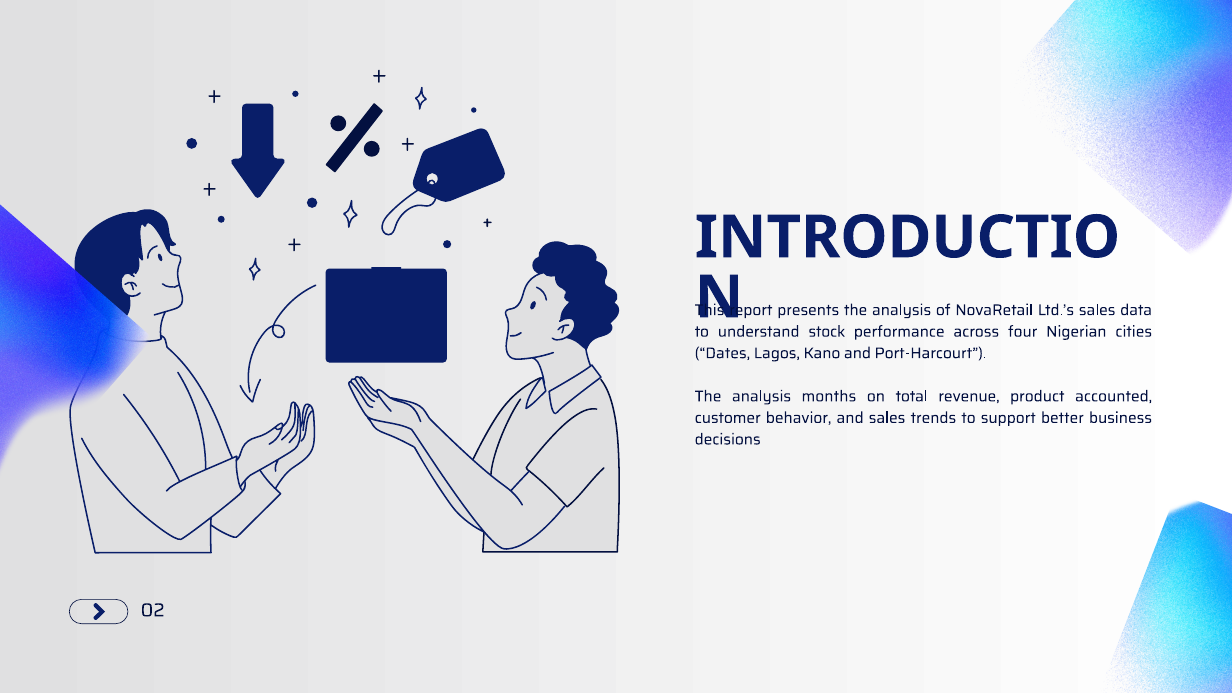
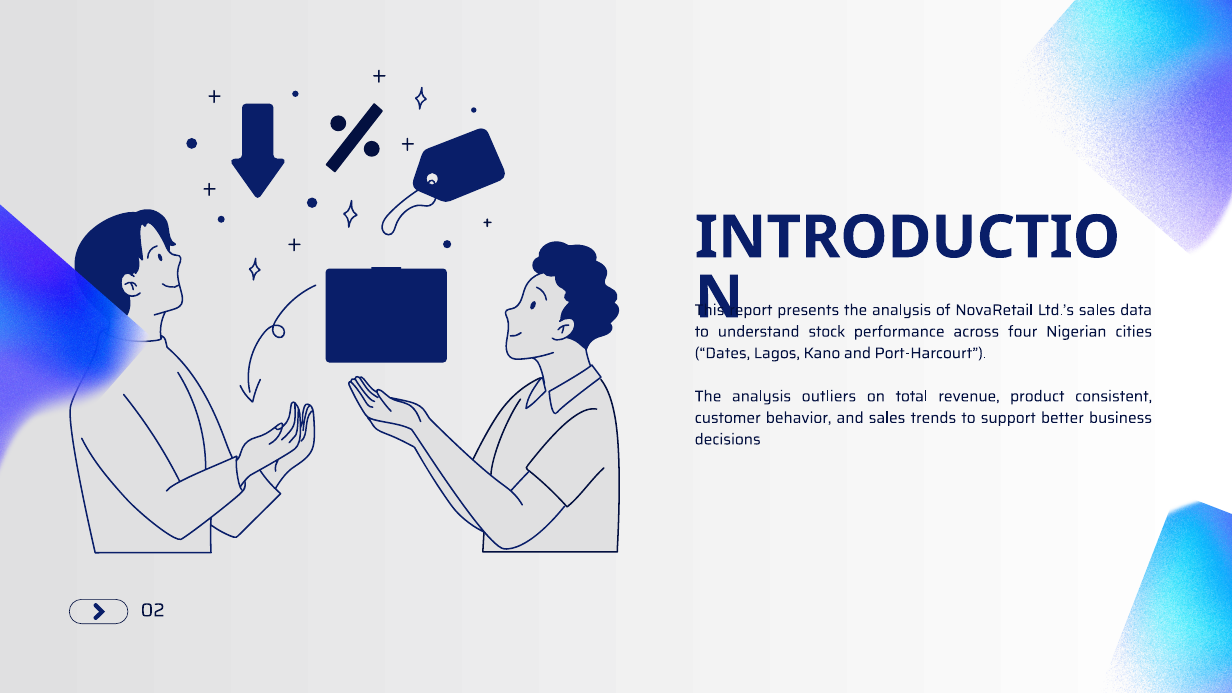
months: months -> outliers (829, 396)
accounted: accounted -> consistent (1114, 396)
